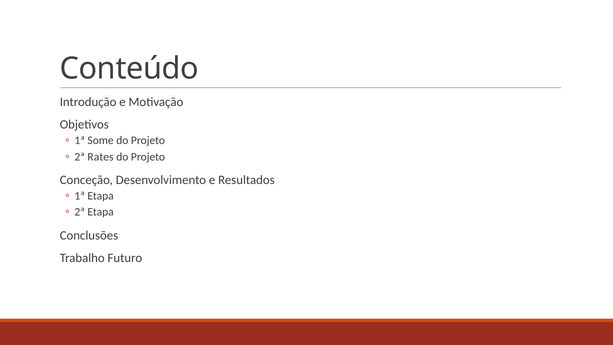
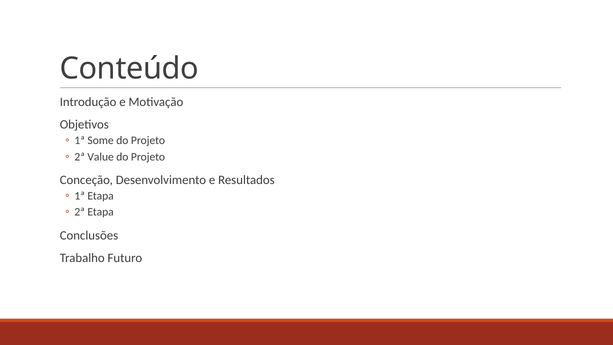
Rates: Rates -> Value (101, 157)
